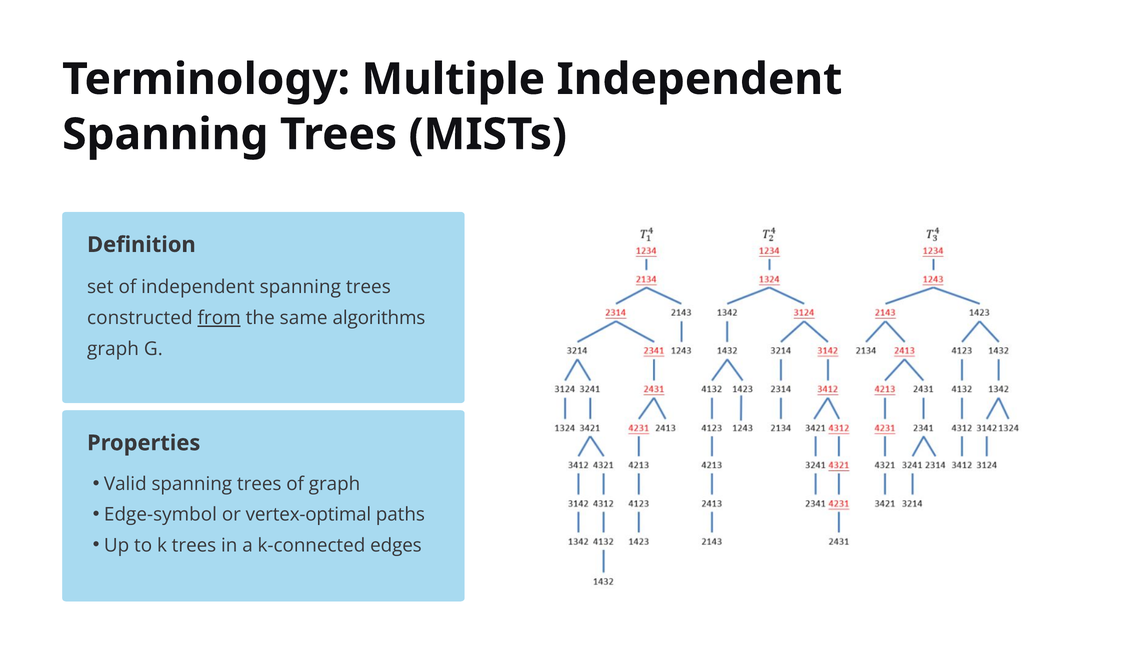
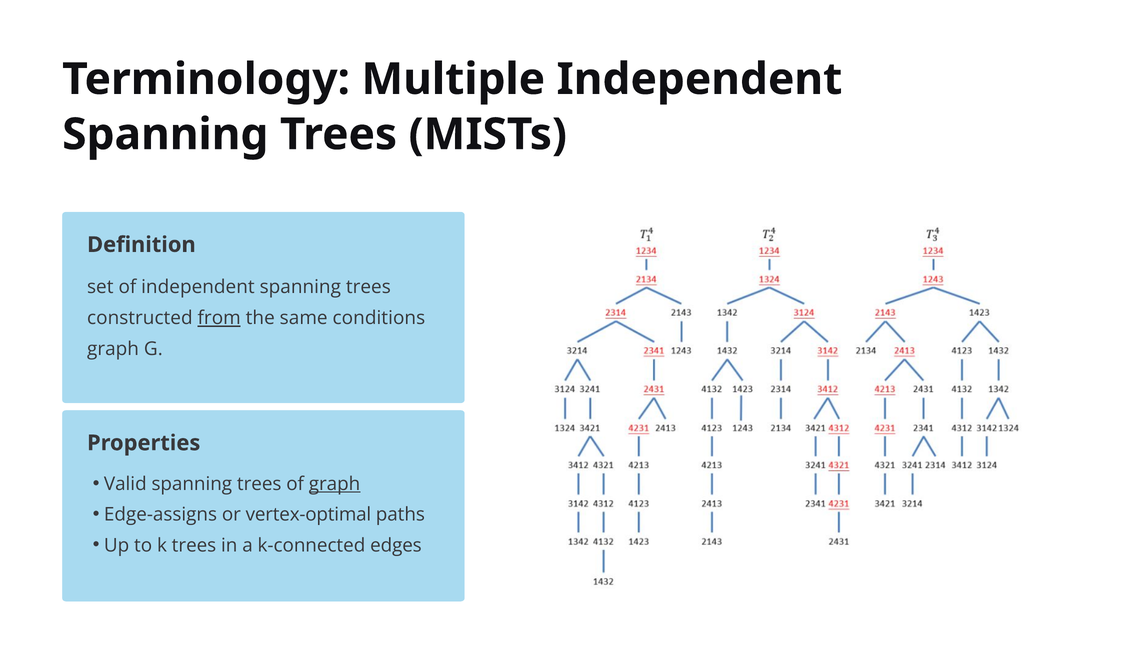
algorithms: algorithms -> conditions (379, 318)
graph underline: none -> present (335, 484)
Edge-symbol: Edge-symbol -> Edge-assigns (161, 515)
